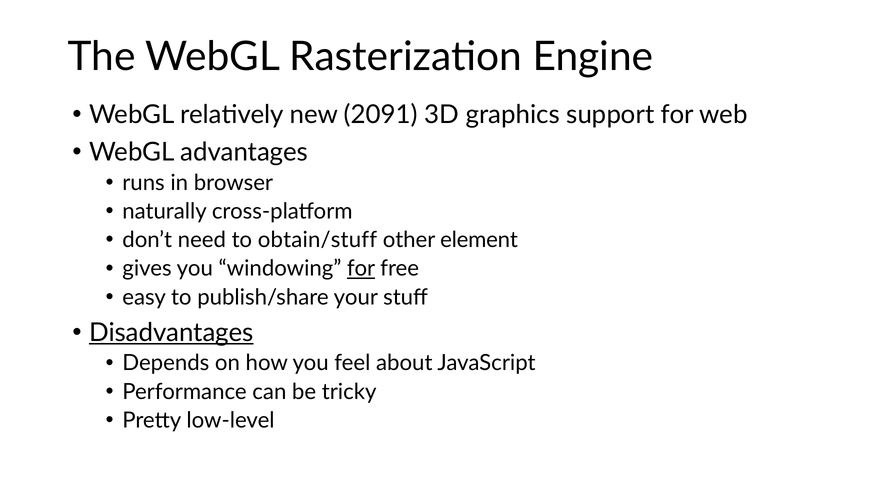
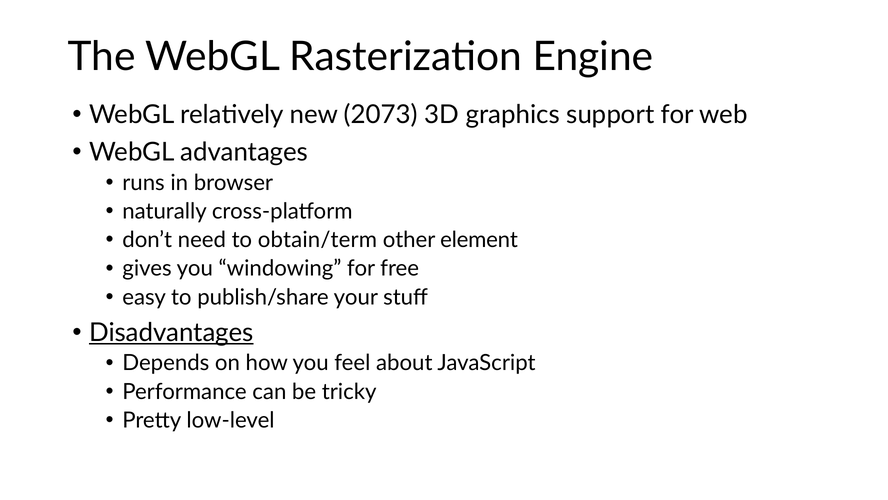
2091: 2091 -> 2073 (381, 115)
obtain/stuff: obtain/stuff -> obtain/term (317, 240)
for underline: present -> none (361, 268)
